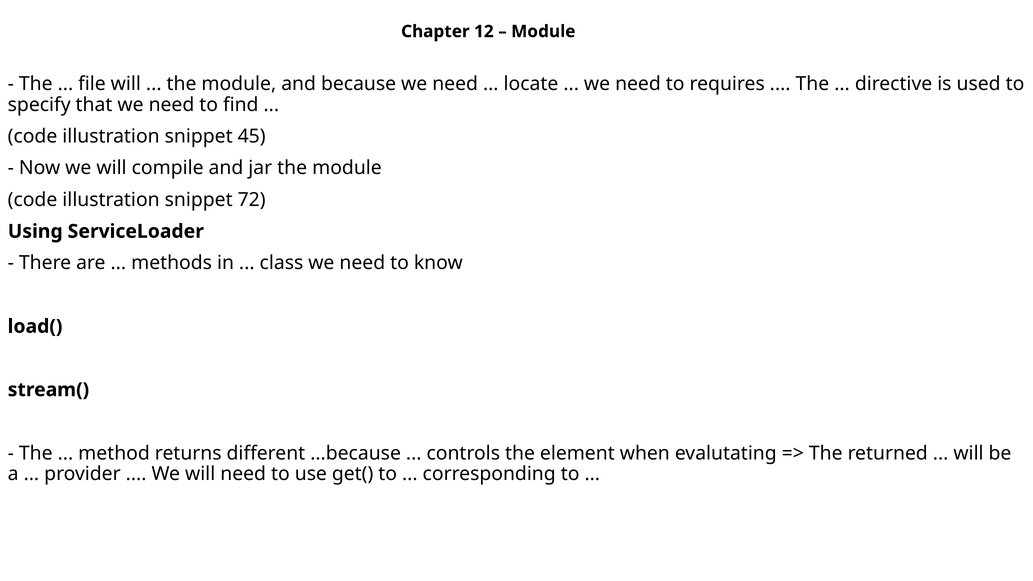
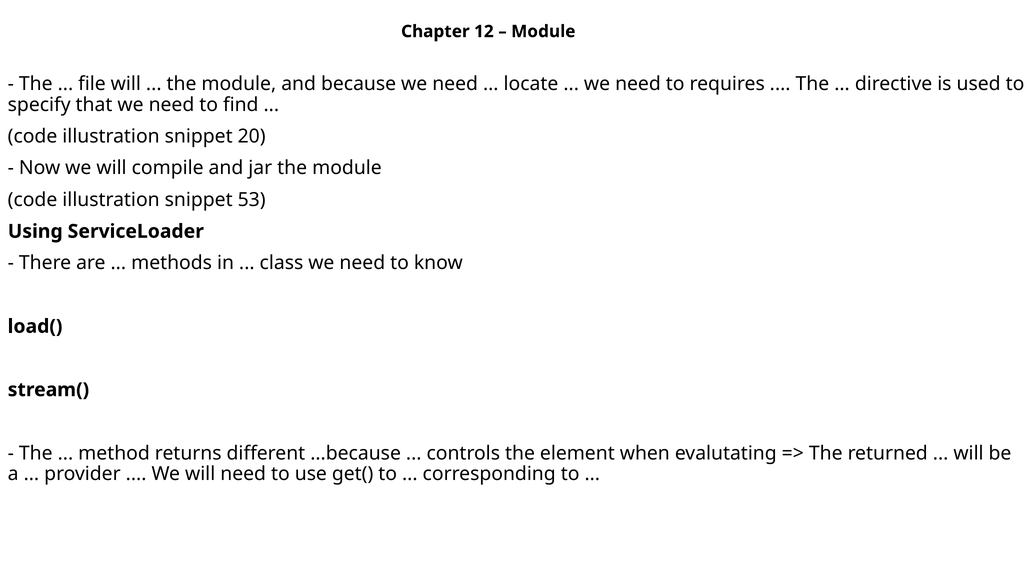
45: 45 -> 20 (252, 136)
72: 72 -> 53 (252, 200)
